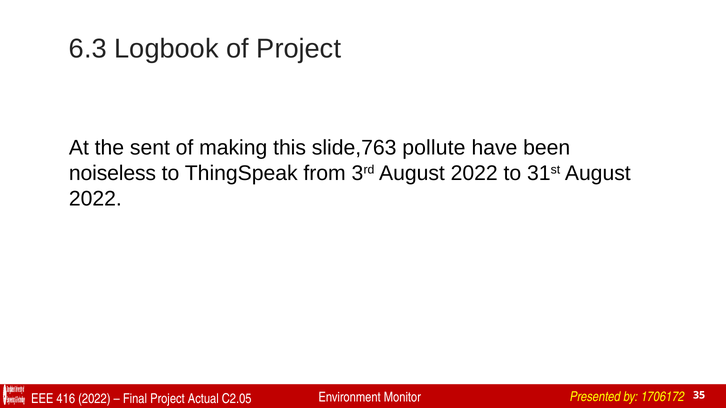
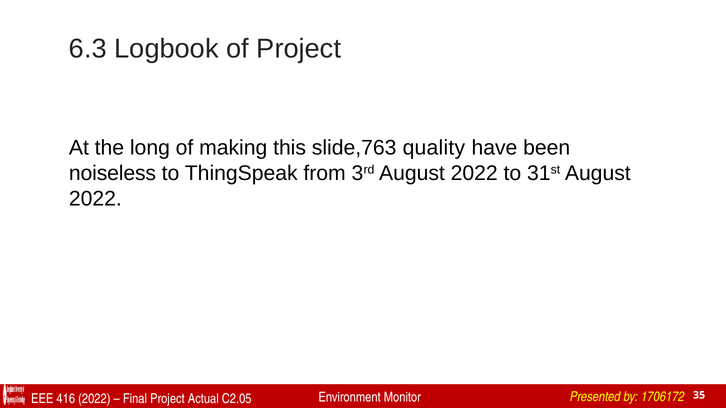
sent: sent -> long (150, 148)
pollute: pollute -> quality (434, 148)
